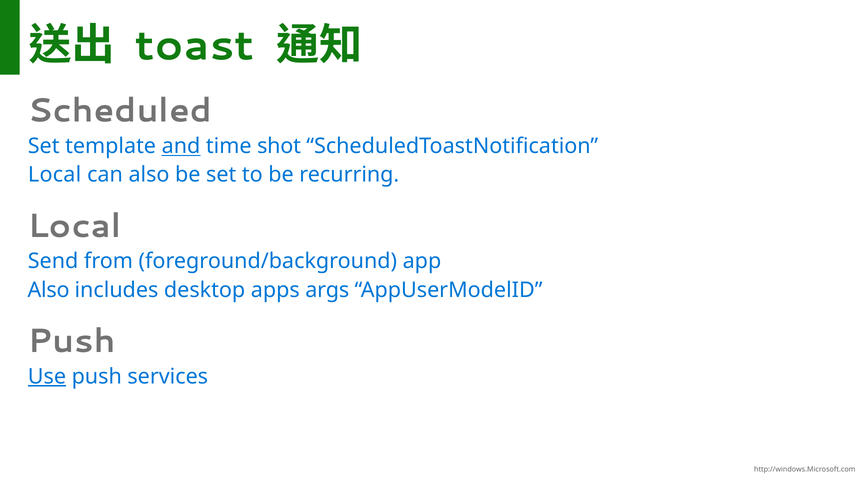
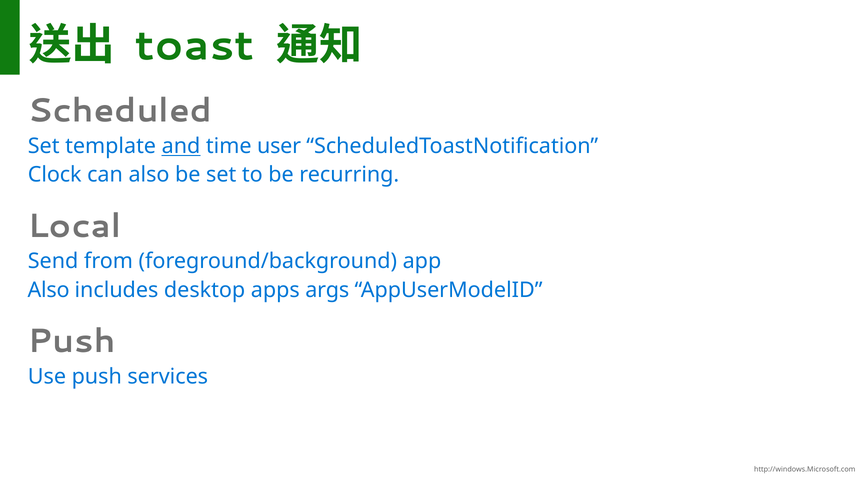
shot: shot -> user (279, 146)
Local: Local -> Clock (55, 175)
Use underline: present -> none (47, 376)
